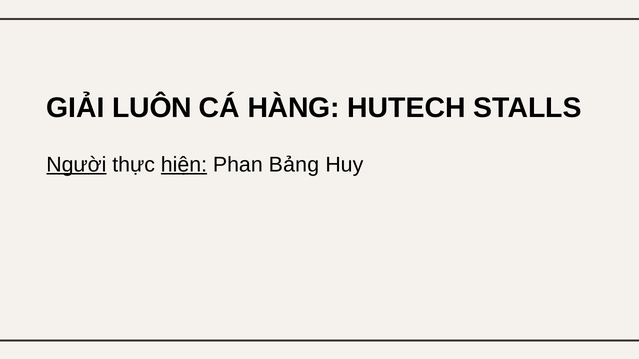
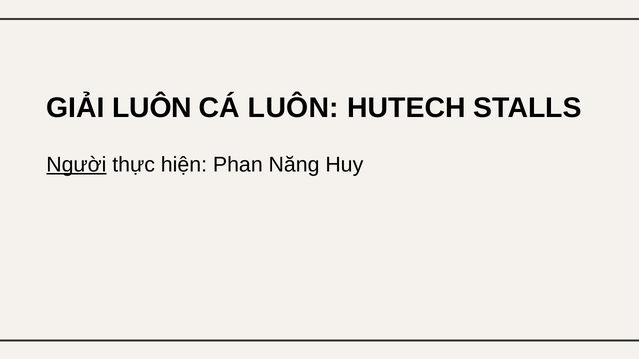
CÁ HÀNG: HÀNG -> LUÔN (293, 108)
hiện underline: present -> none (184, 165)
Bảng: Bảng -> Năng (294, 165)
